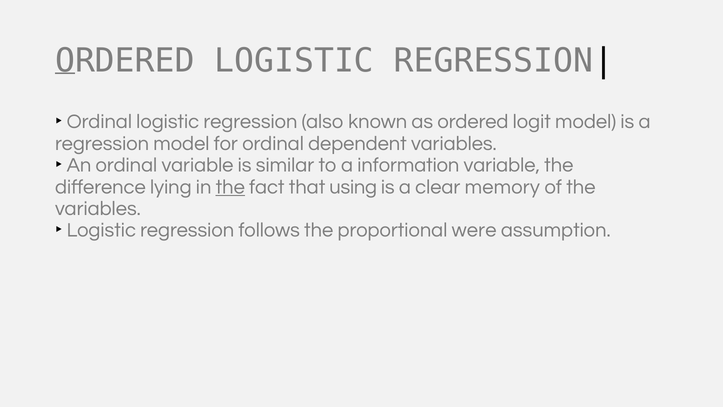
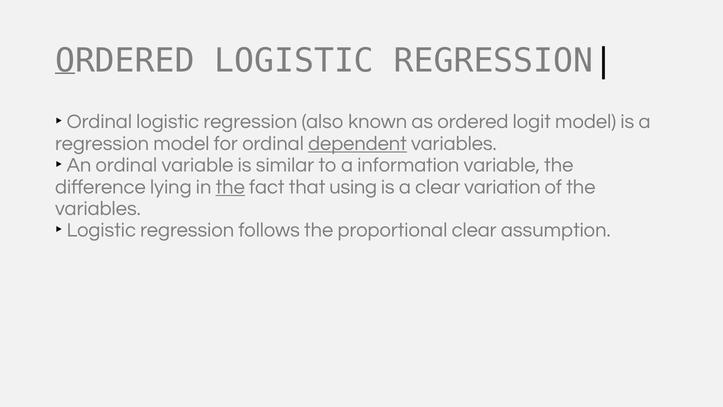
dependent underline: none -> present (357, 143)
memory: memory -> variation (503, 187)
proportional were: were -> clear (474, 230)
